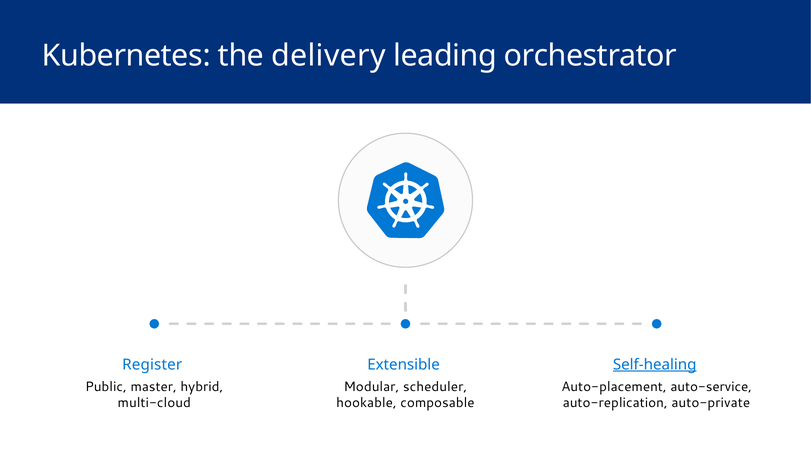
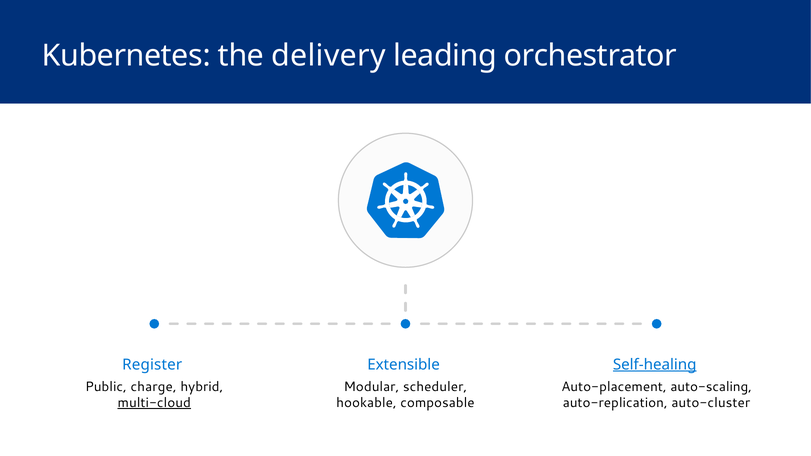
master: master -> charge (154, 387)
auto-service: auto-service -> auto-scaling (711, 387)
multi-cloud underline: none -> present (154, 403)
auto-private: auto-private -> auto-cluster (711, 403)
